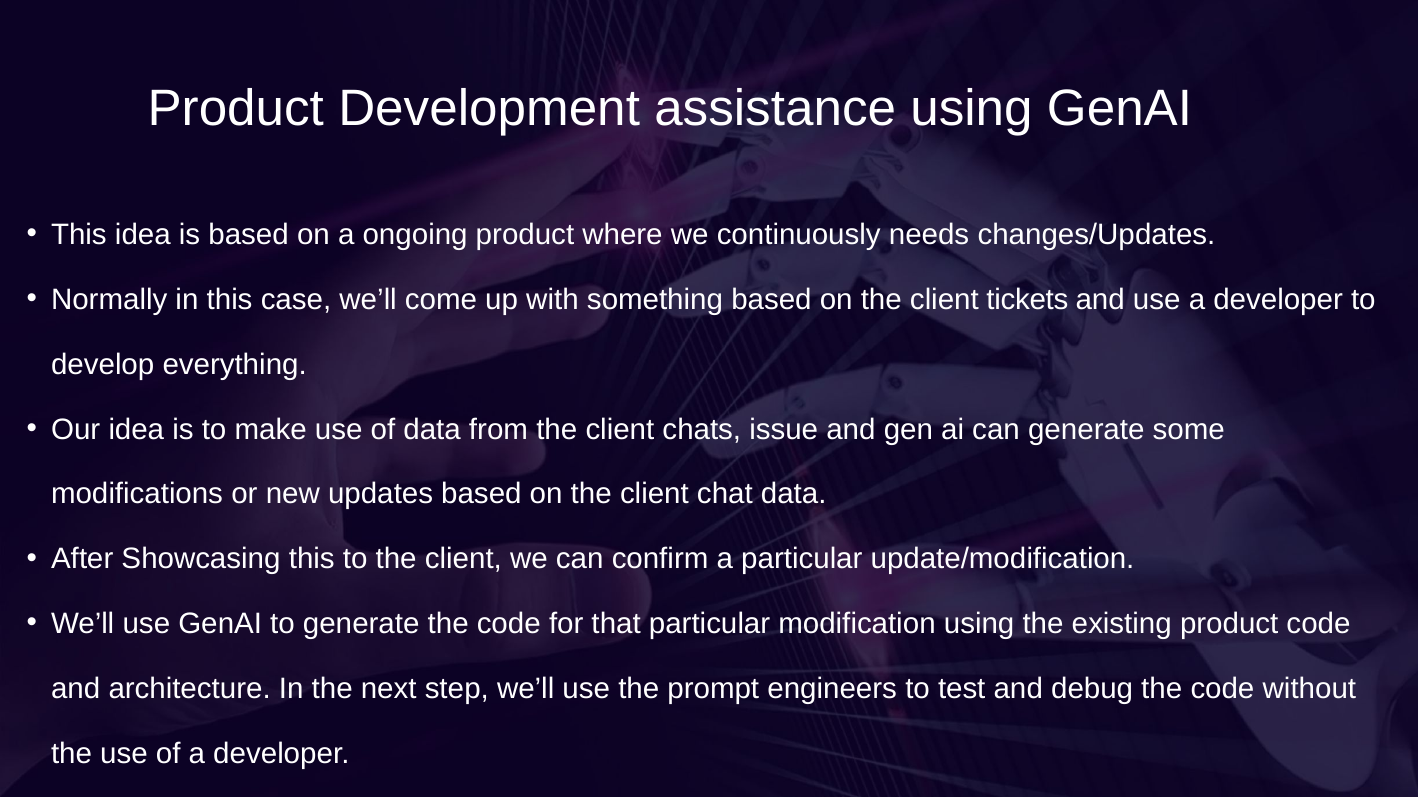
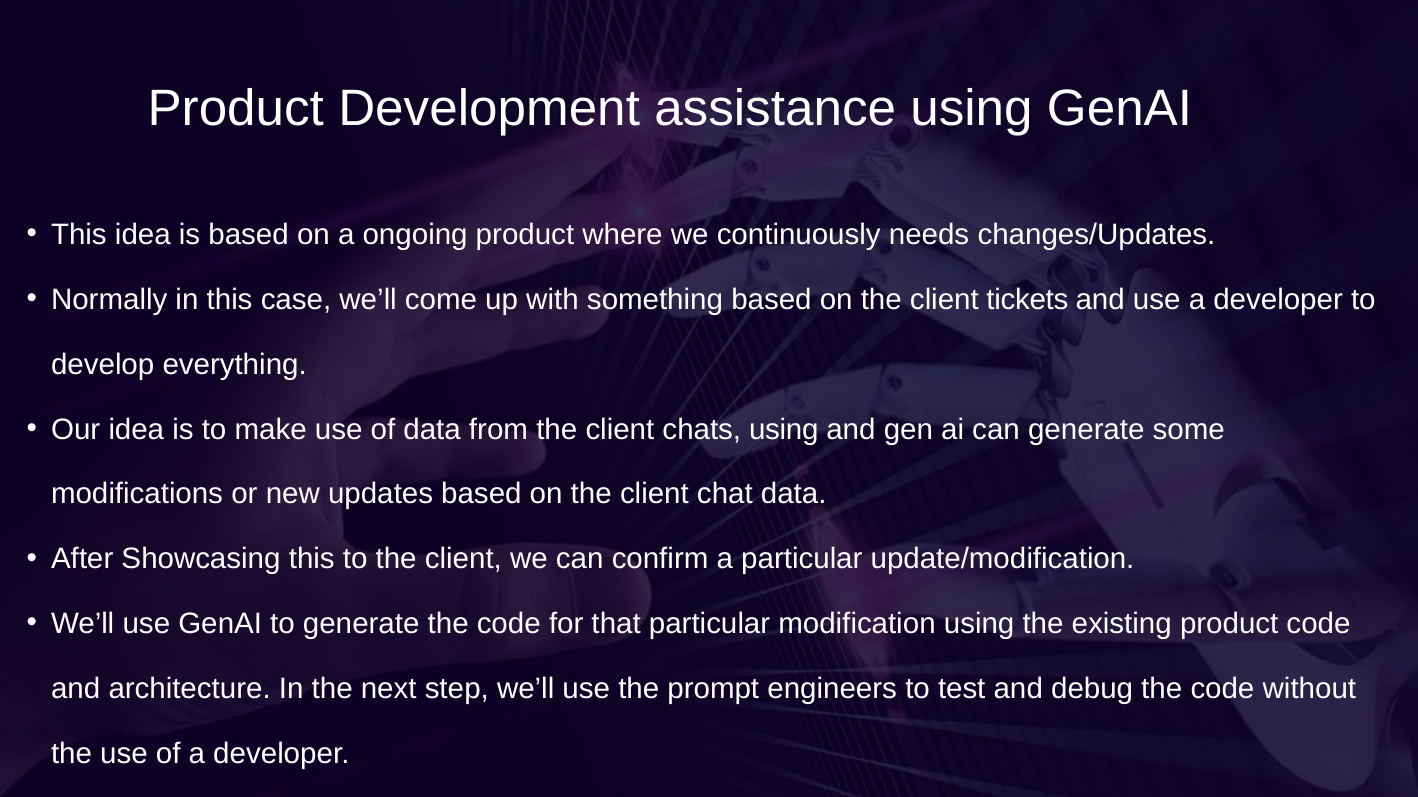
chats issue: issue -> using (784, 430)
